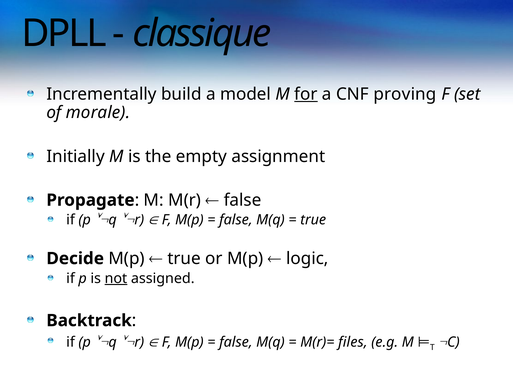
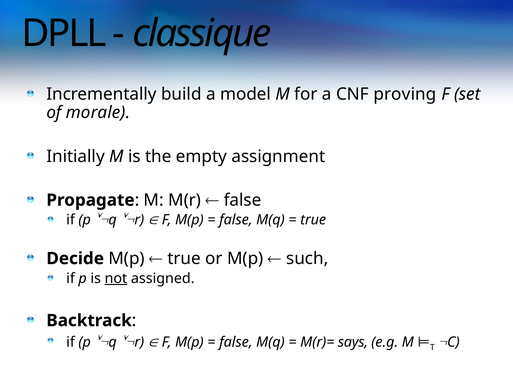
for underline: present -> none (306, 94)
logic: logic -> such (307, 258)
files: files -> says (353, 342)
